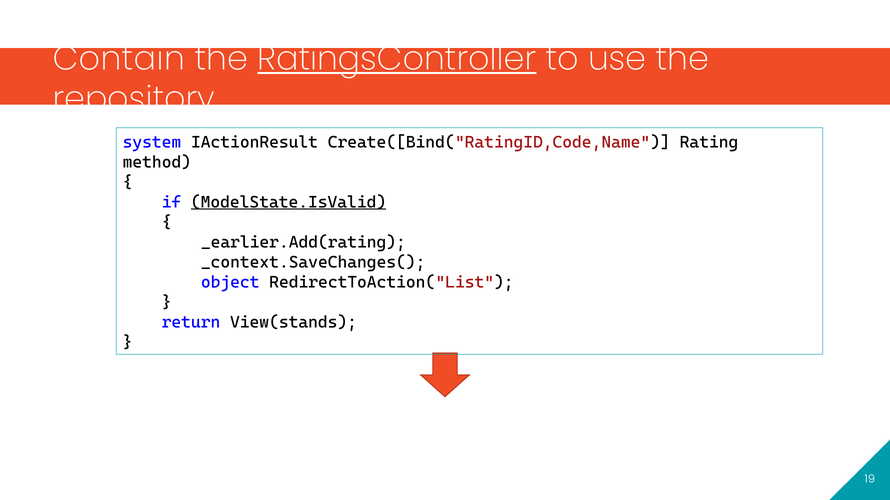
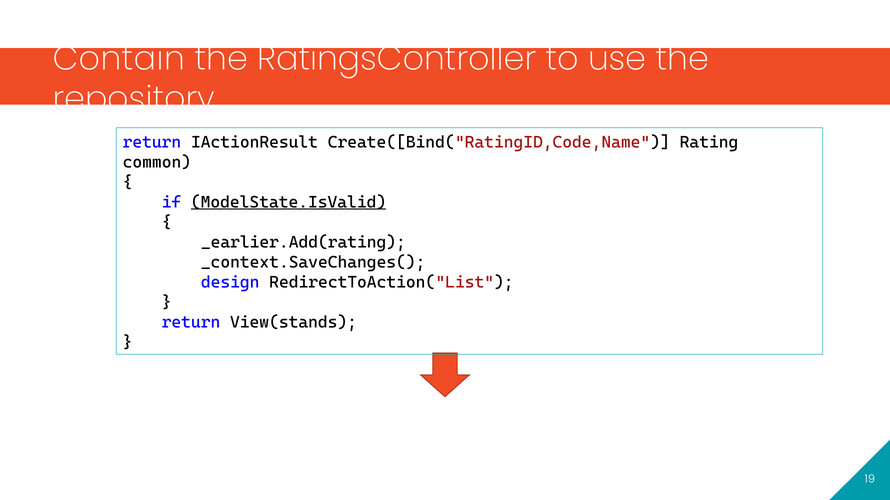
RatingsController underline: present -> none (397, 59)
system: system -> return (152, 142)
method: method -> common (157, 162)
object: object -> design (230, 282)
